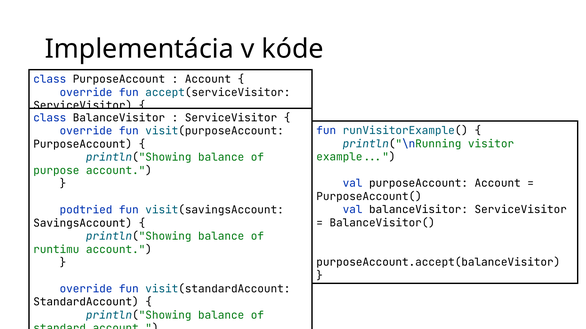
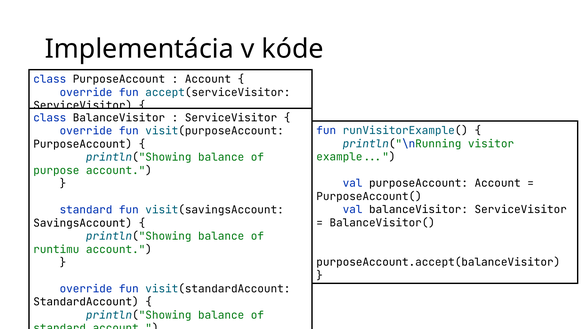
podtried: podtried -> standard (86, 210)
